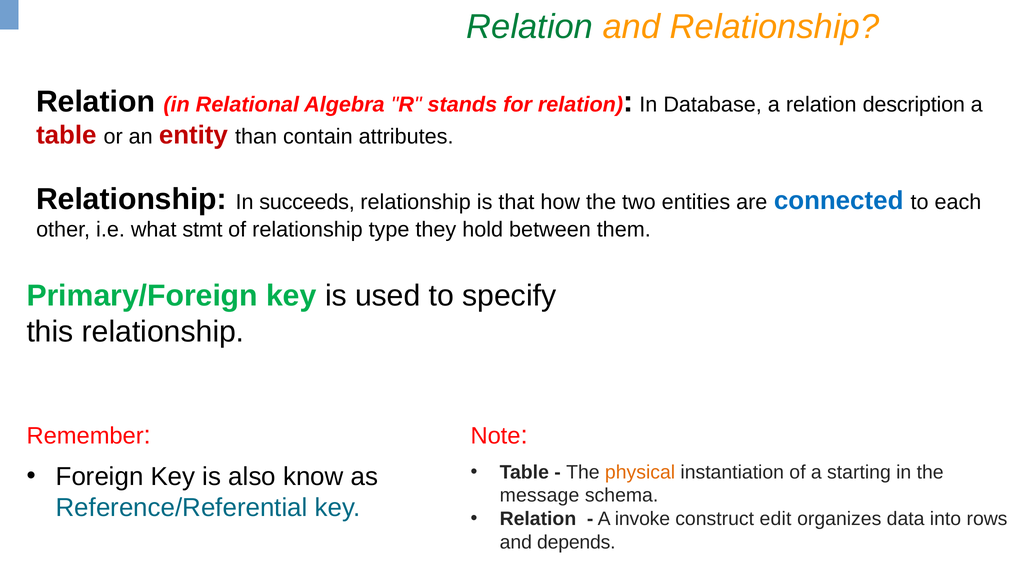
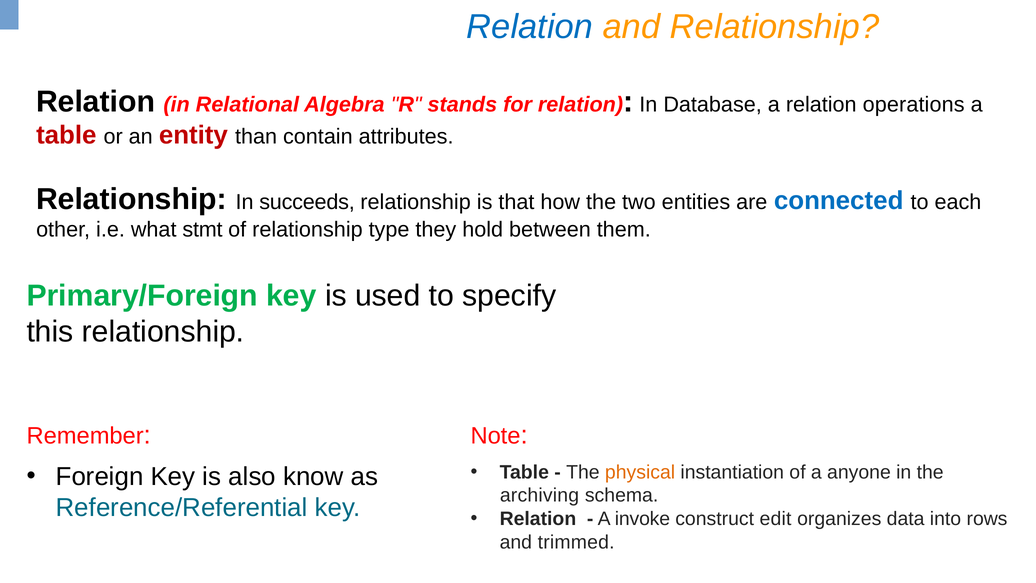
Relation colour: green -> blue (530, 27)
description: description -> operations (914, 105)
starting: starting -> anyone (859, 472)
message: message -> archiving (540, 495)
depends: depends -> trimmed (576, 542)
